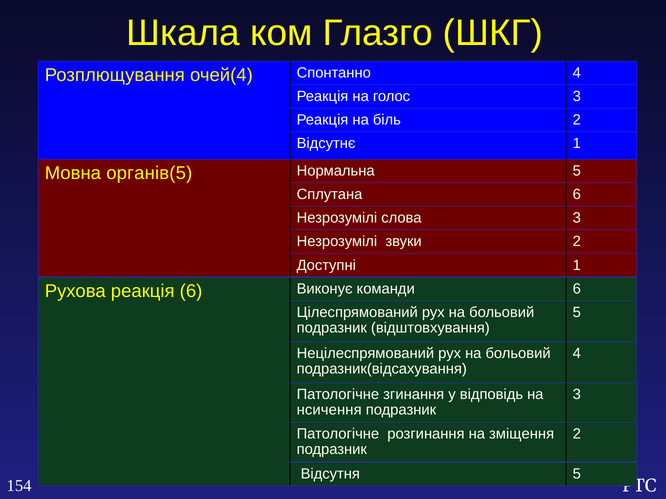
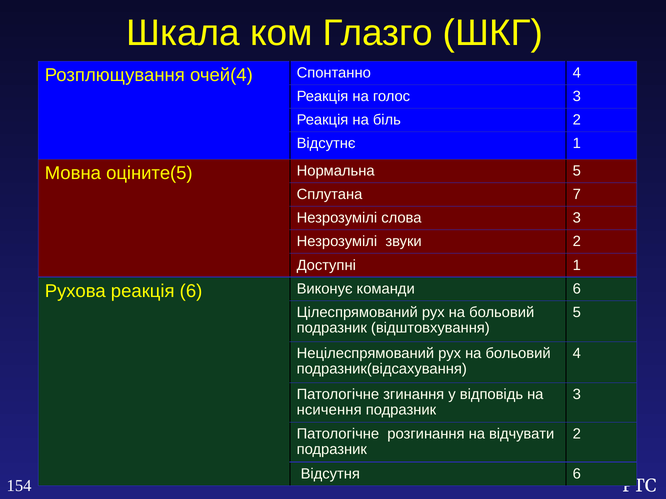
органів(5: органів(5 -> оціните(5 (149, 173)
Сплутана 6: 6 -> 7 (577, 195)
зміщення: зміщення -> відчувати (522, 434)
Відсутня 5: 5 -> 6 (577, 474)
